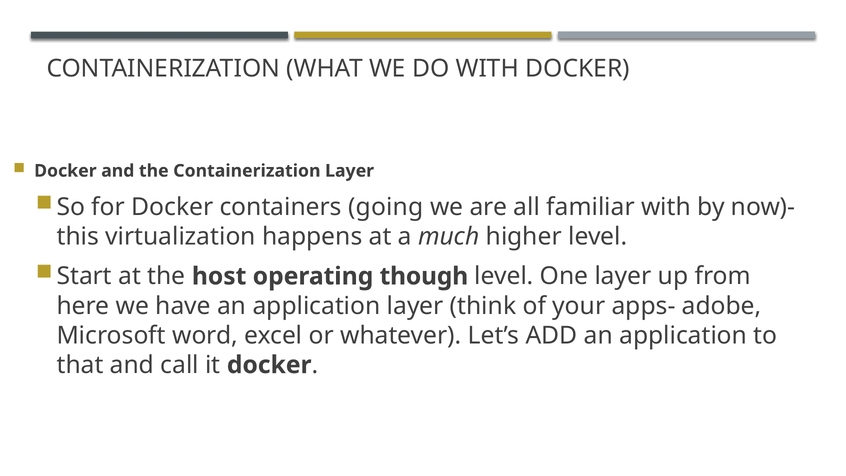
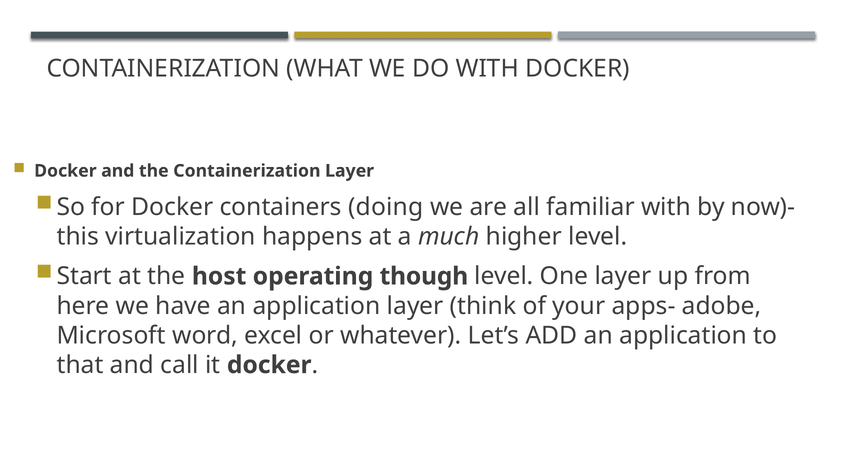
going: going -> doing (386, 207)
